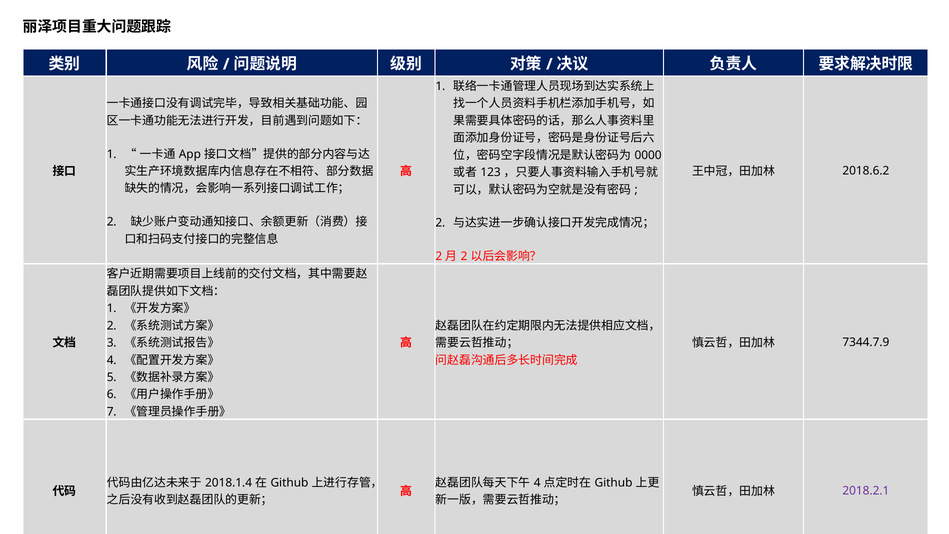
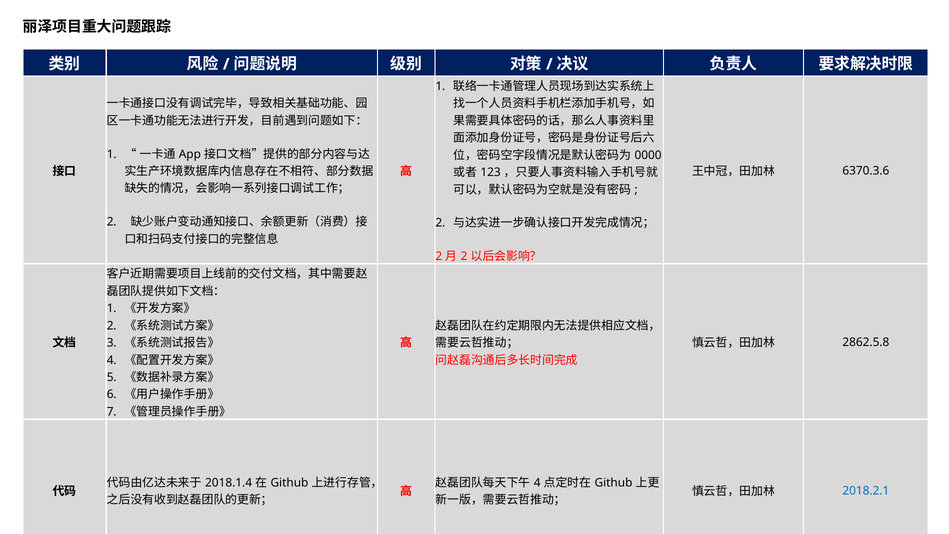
2018.6.2: 2018.6.2 -> 6370.3.6 (866, 171)
7344.7.9: 7344.7.9 -> 2862.5.8 (866, 342)
2018.2.1 colour: purple -> blue (866, 491)
